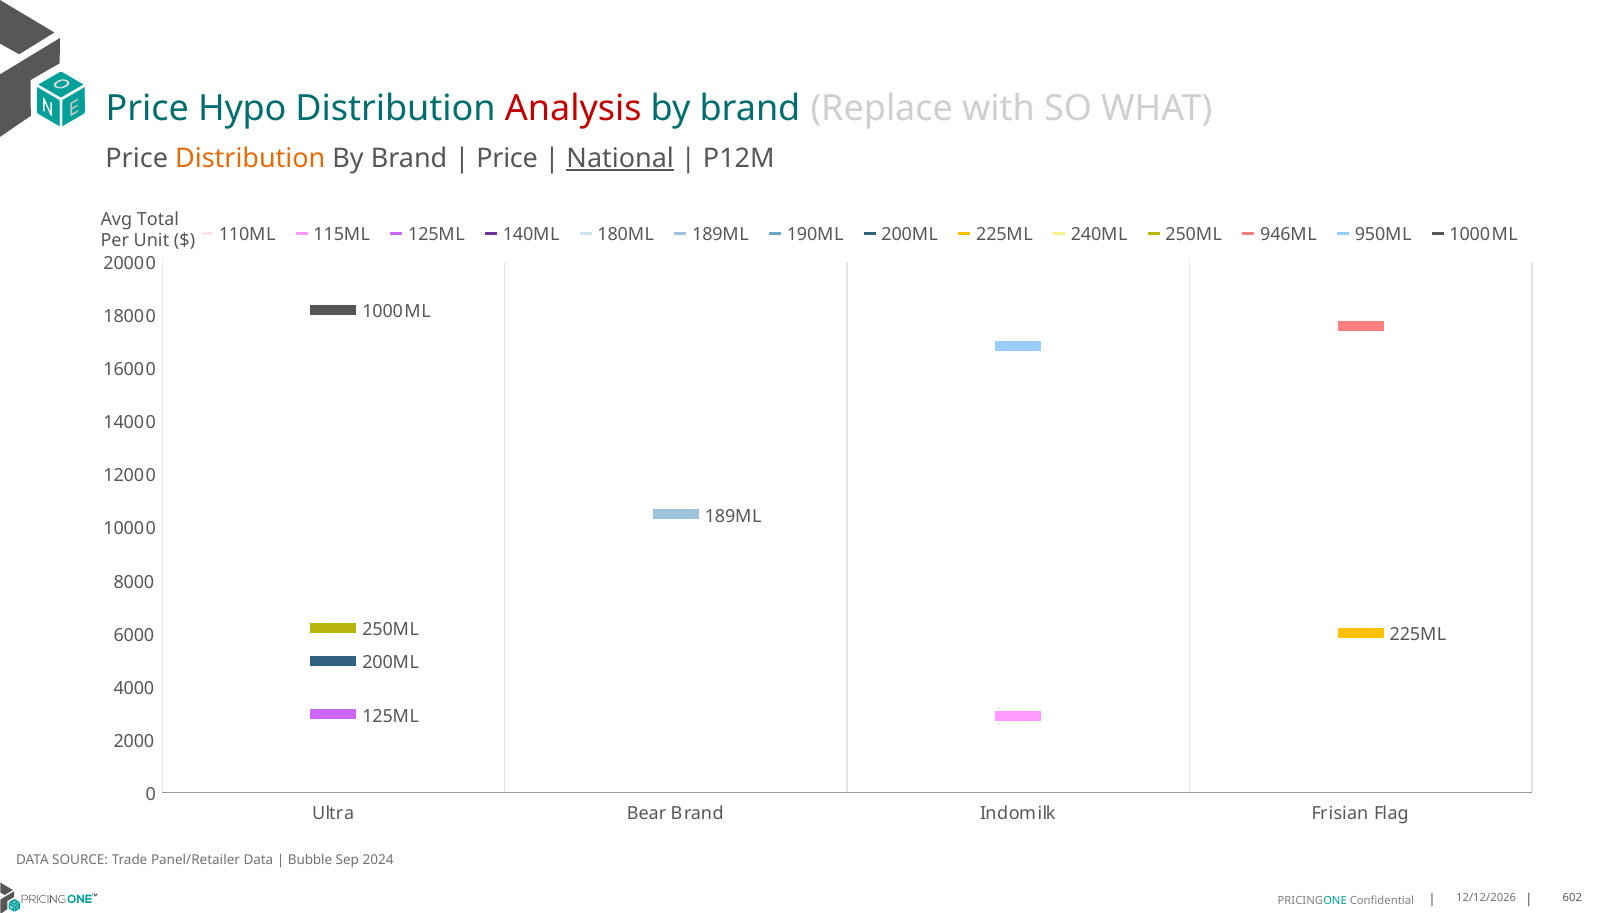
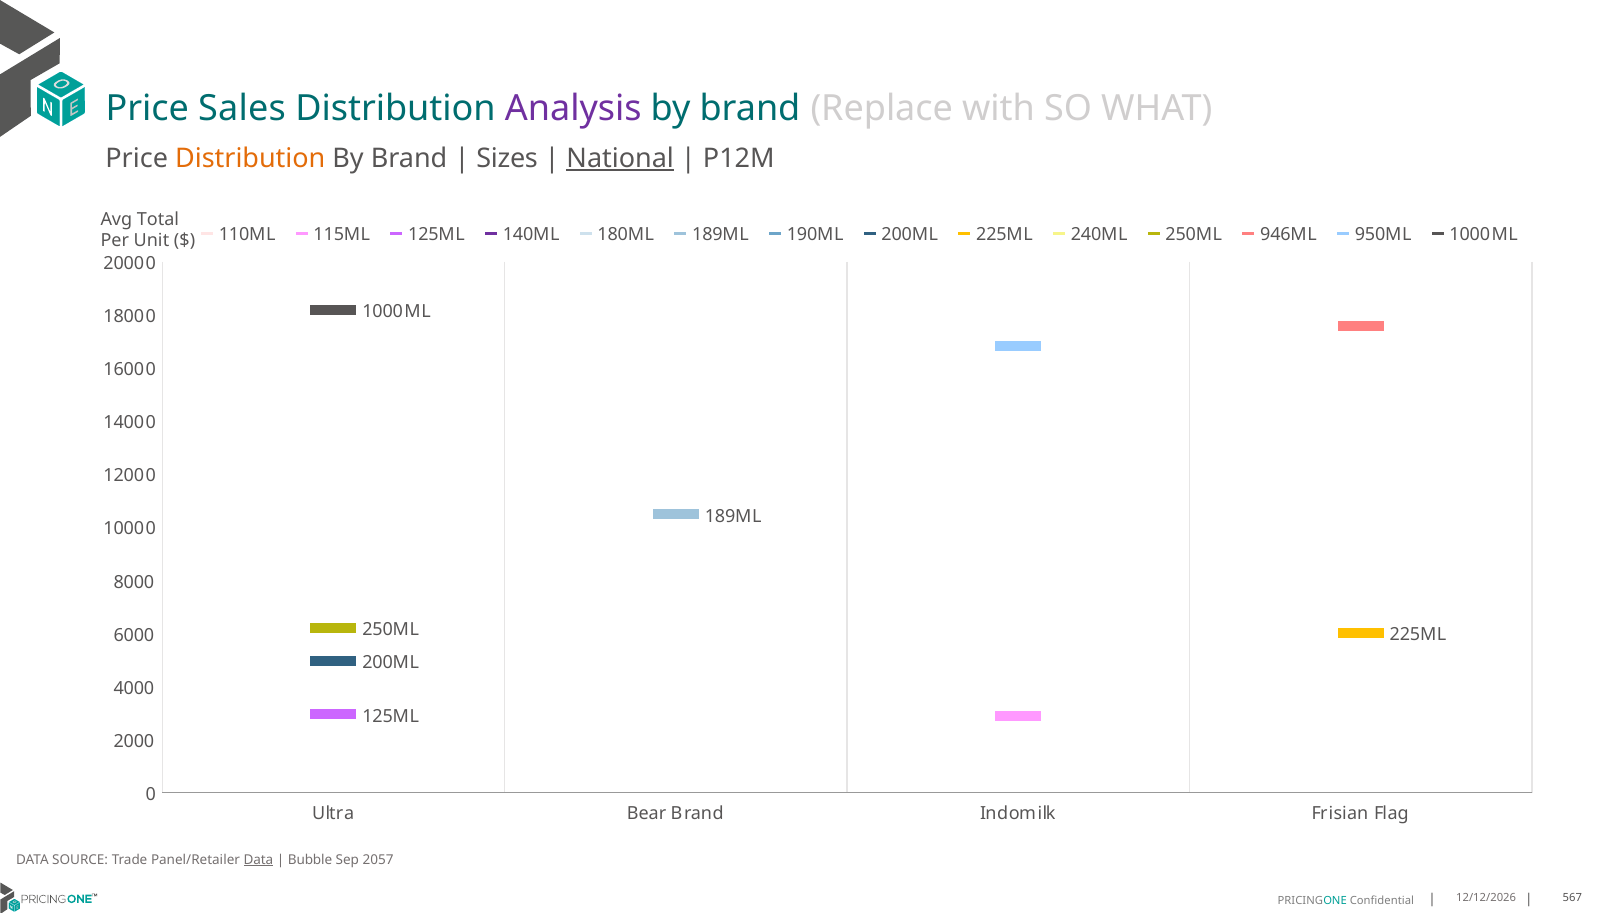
Hypo: Hypo -> Sales (242, 109)
Analysis colour: red -> purple (573, 109)
Price: Price -> Sizes (507, 158)
Data underline: none -> present (258, 859)
2024: 2024 -> 2057 (378, 859)
602: 602 -> 567 (1572, 897)
